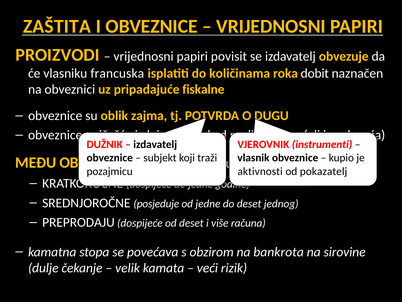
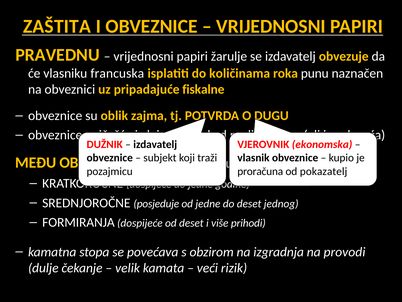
PROIZVODI: PROIZVODI -> PRAVEDNU (58, 55)
povisit: povisit -> žarulje (229, 56)
dobit: dobit -> punu (315, 73)
instrumenti: instrumenti -> ekonomska (322, 144)
aktivnosti: aktivnosti -> proračuna (260, 171)
PREPRODAJU: PREPRODAJU -> FORMIRANJA (78, 222)
računa: računa -> prihodi (248, 223)
bankrota: bankrota -> izgradnja (279, 252)
sirovine: sirovine -> provodi (345, 252)
